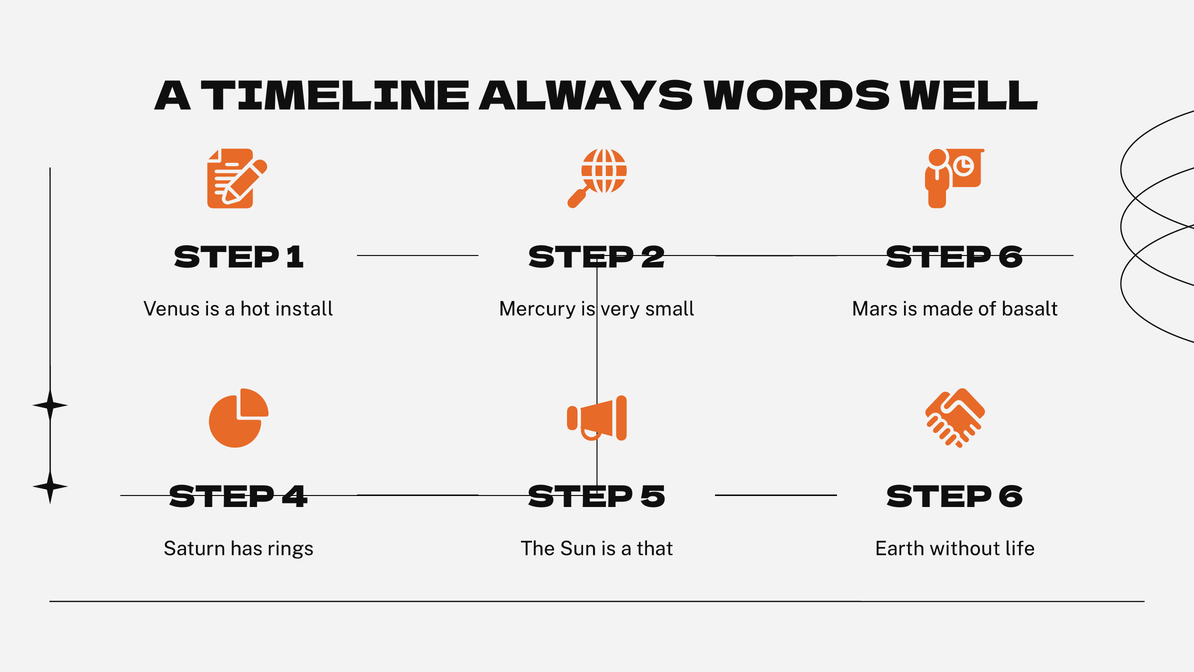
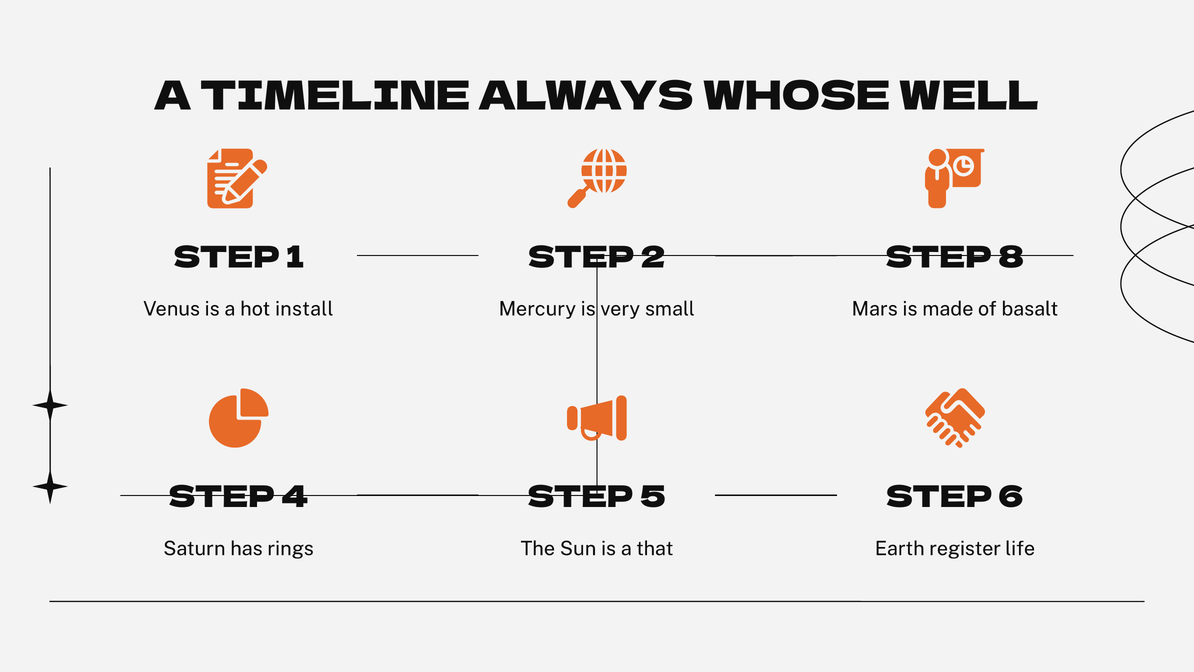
WORDS: WORDS -> WHOSE (797, 97)
6: 6 -> 8 (1011, 258)
without: without -> register (965, 548)
